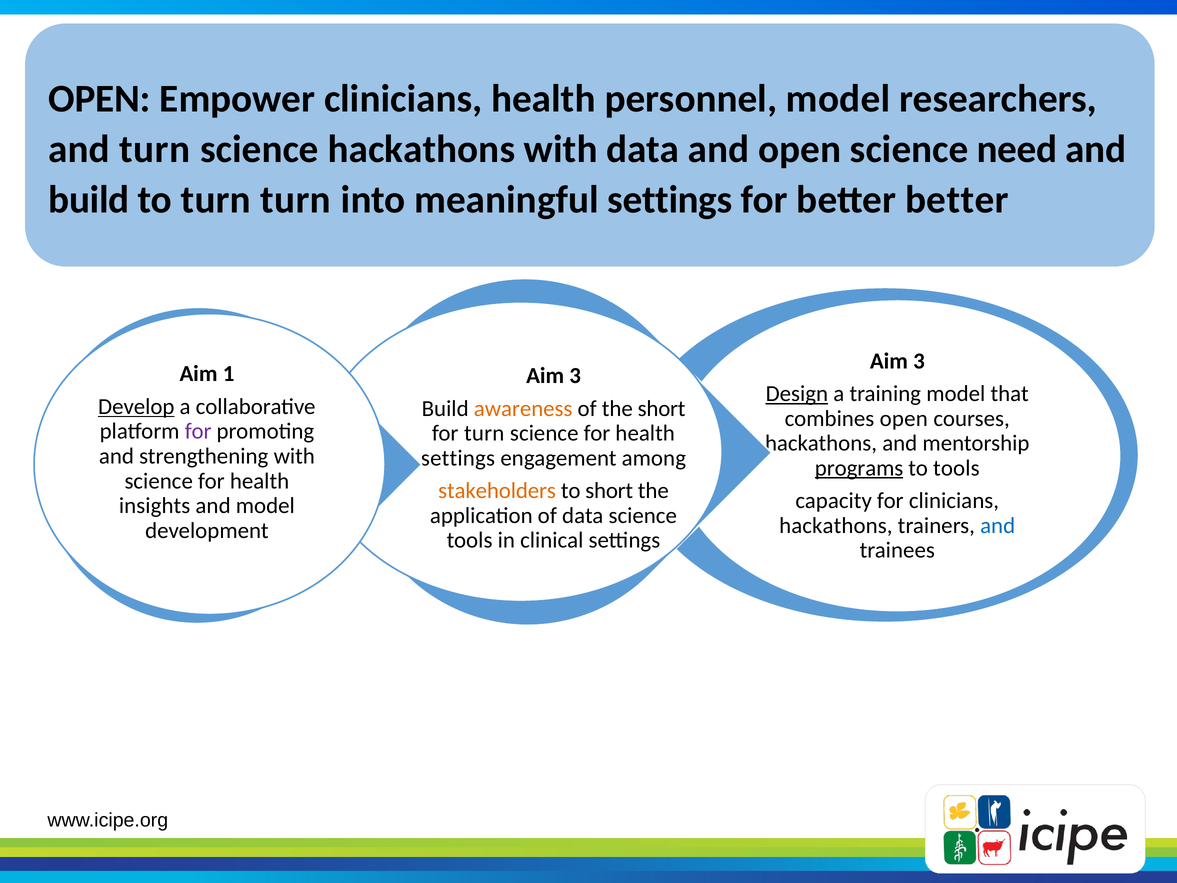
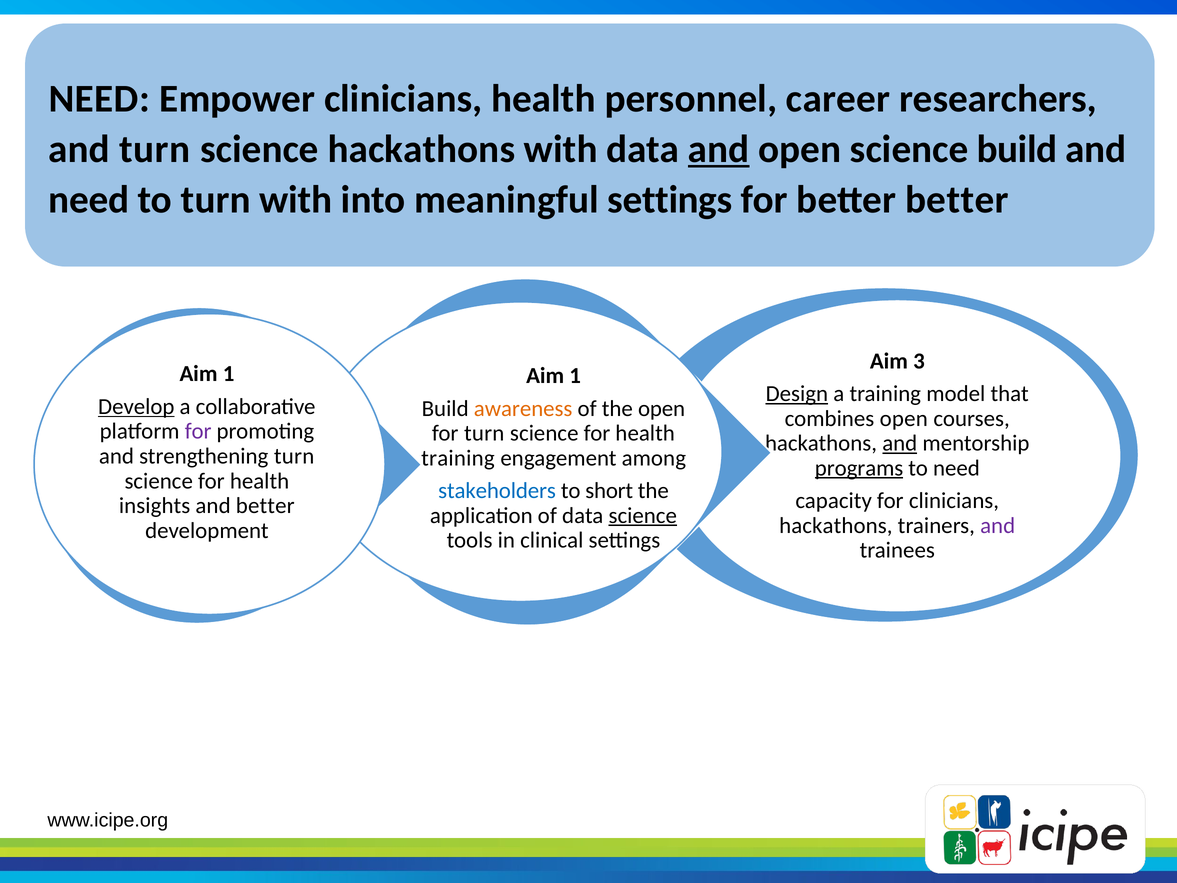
OPEN: OPEN -> NEED (99, 99)
personnel model: model -> career (838, 99)
and underline: none -> present (719, 149)
science need: need -> build (1017, 149)
build: build -> need (89, 200)
turn turn: turn -> with (296, 200)
3: 3 -> 1 (575, 376)
the short: short -> open (662, 408)
and underline: none -> present (900, 443)
strengthening with: with -> turn (294, 456)
settings: settings -> training (458, 458)
to tools: tools -> need (956, 468)
stakeholders colour: orange -> blue (497, 491)
and model: model -> better (265, 506)
science underline: none -> present (643, 515)
and colour: blue -> purple (998, 525)
